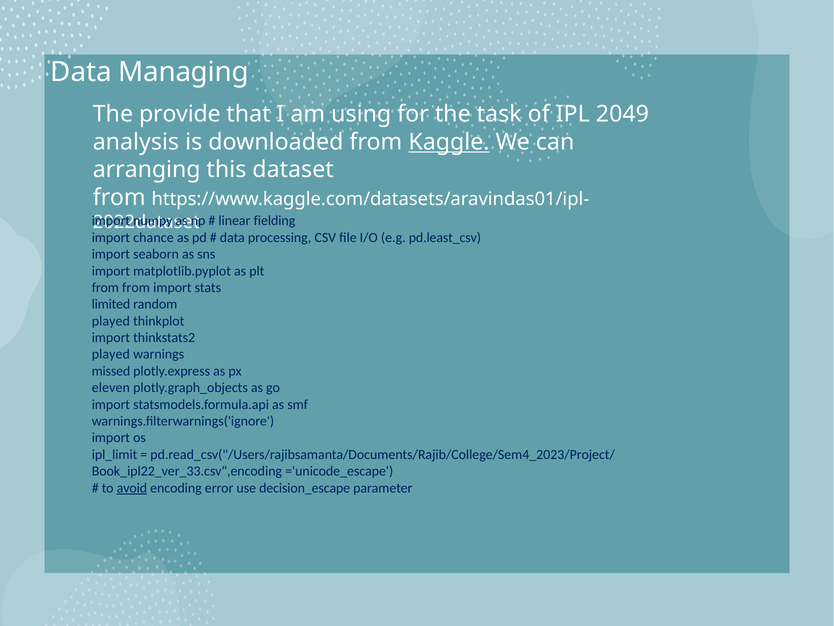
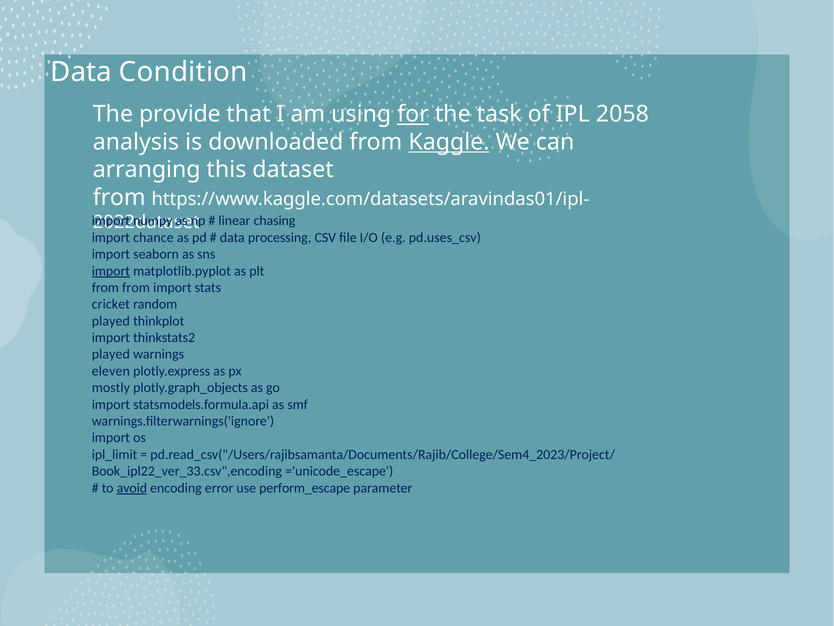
Managing: Managing -> Condition (183, 72)
for underline: none -> present (413, 114)
2049: 2049 -> 2058 (622, 114)
fielding: fielding -> chasing (274, 221)
pd.least_csv: pd.least_csv -> pd.uses_csv (445, 237)
import underline: none -> present (111, 271)
limited: limited -> cricket (111, 304)
missed: missed -> eleven (111, 371)
eleven: eleven -> mostly (111, 387)
decision_escape: decision_escape -> perform_escape (305, 488)
